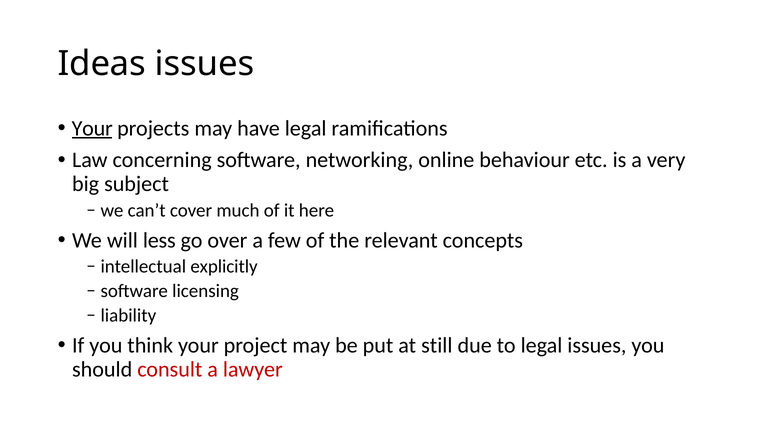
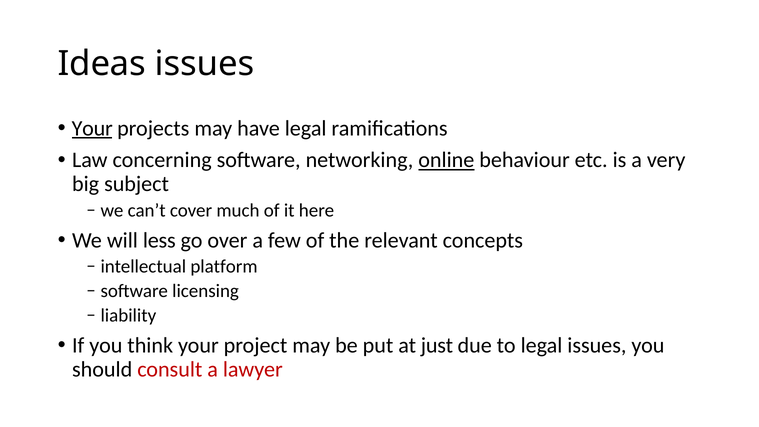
online underline: none -> present (446, 160)
explicitly: explicitly -> platform (224, 266)
still: still -> just (437, 345)
